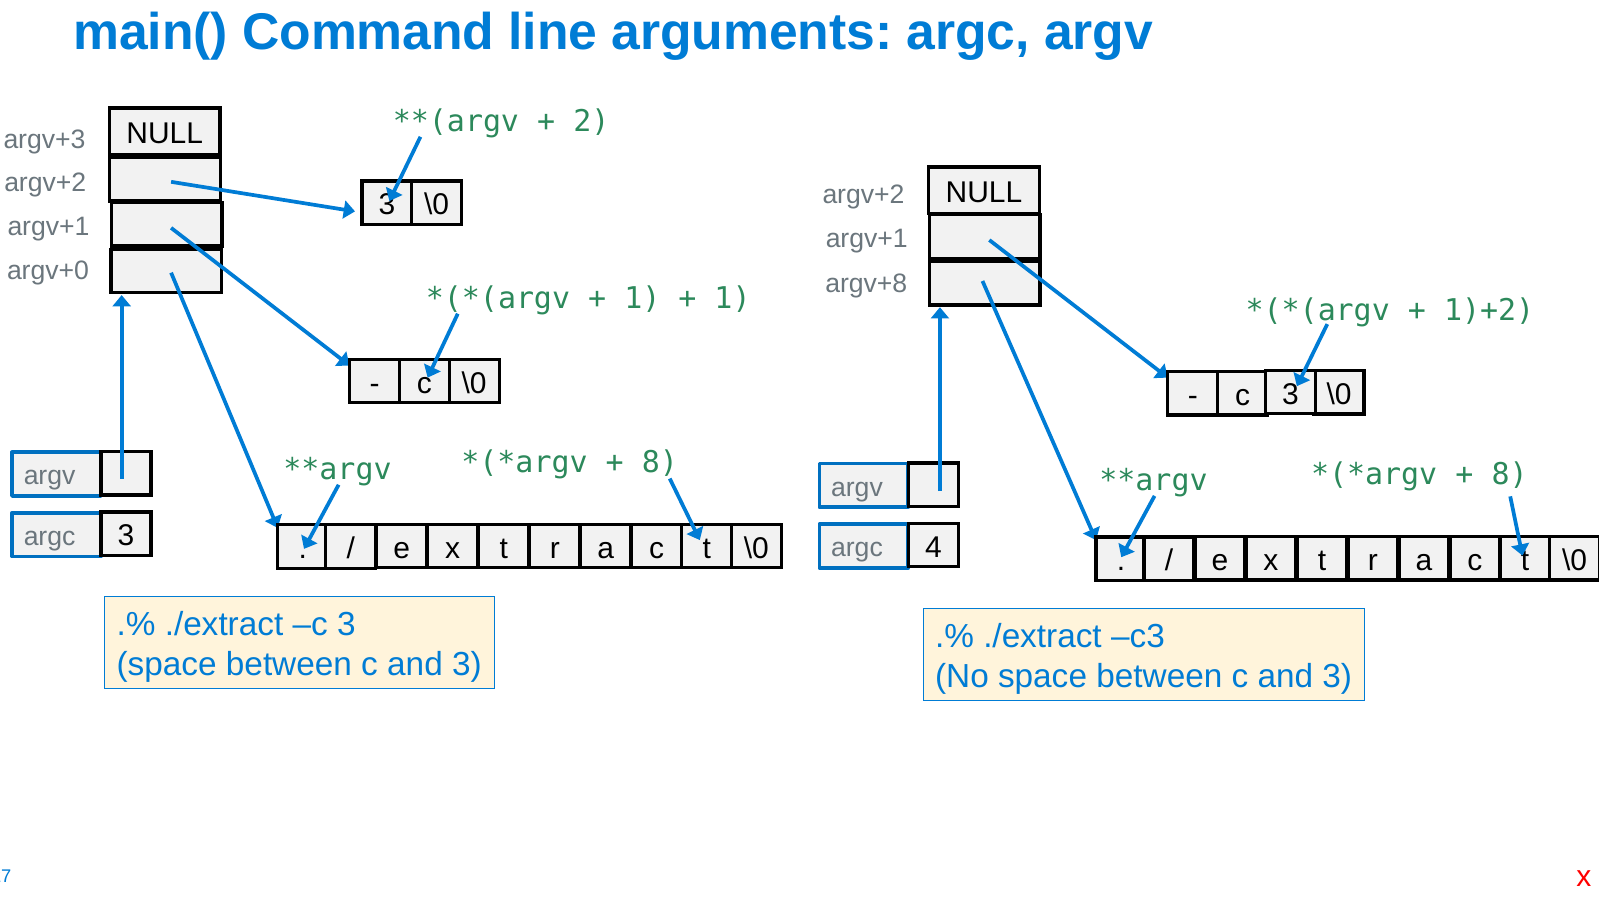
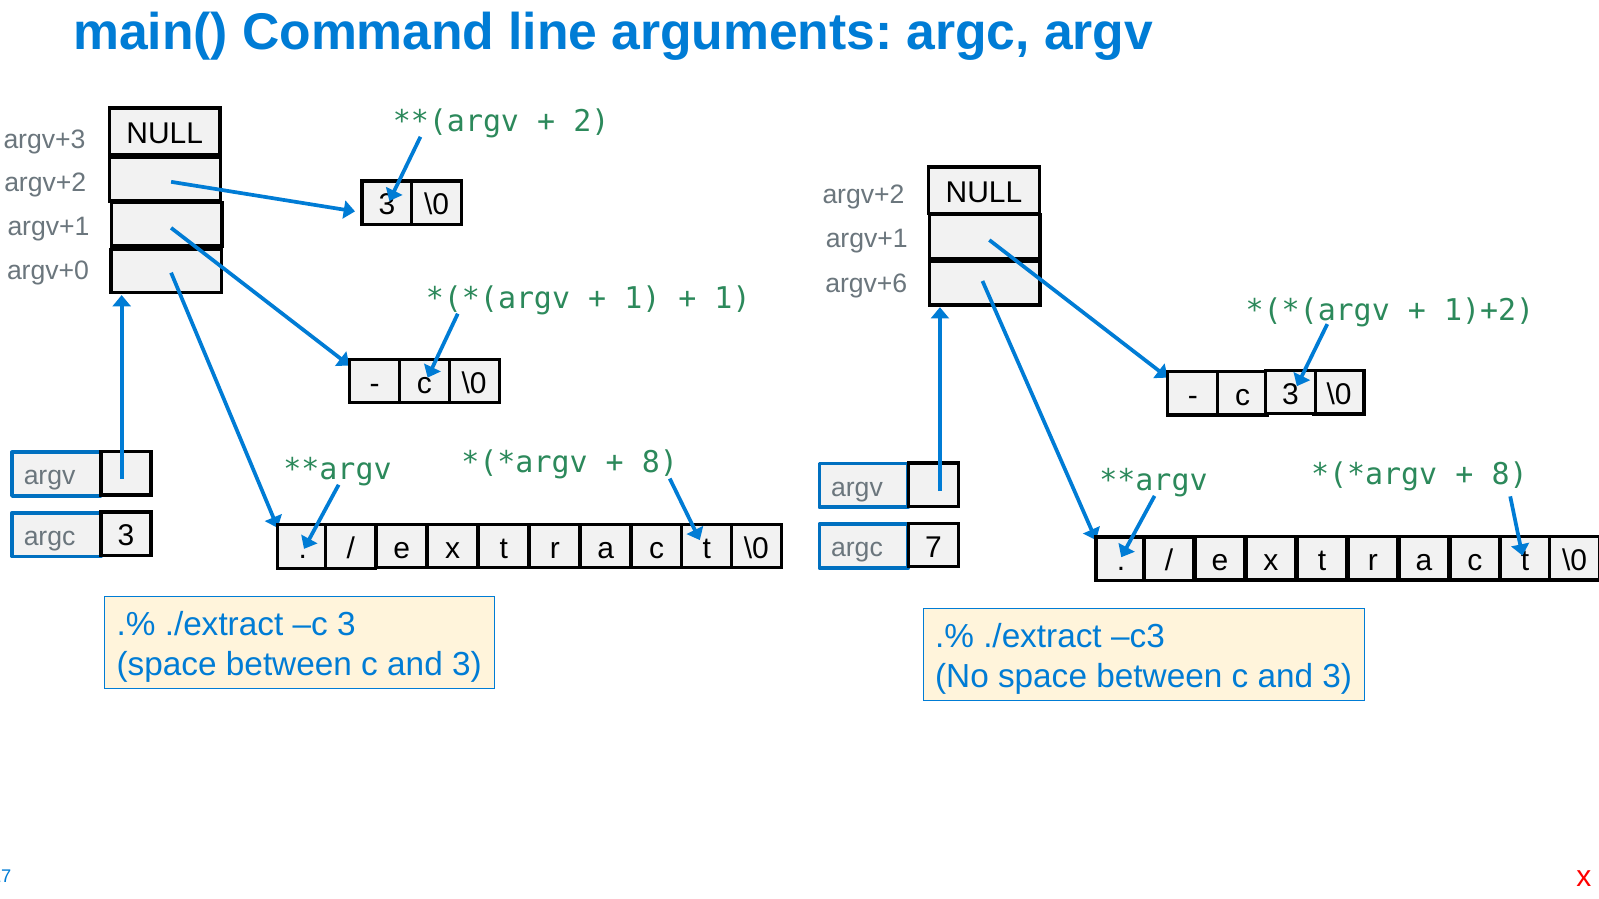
argv+8: argv+8 -> argv+6 (866, 283)
4: 4 -> 7 (933, 547)
